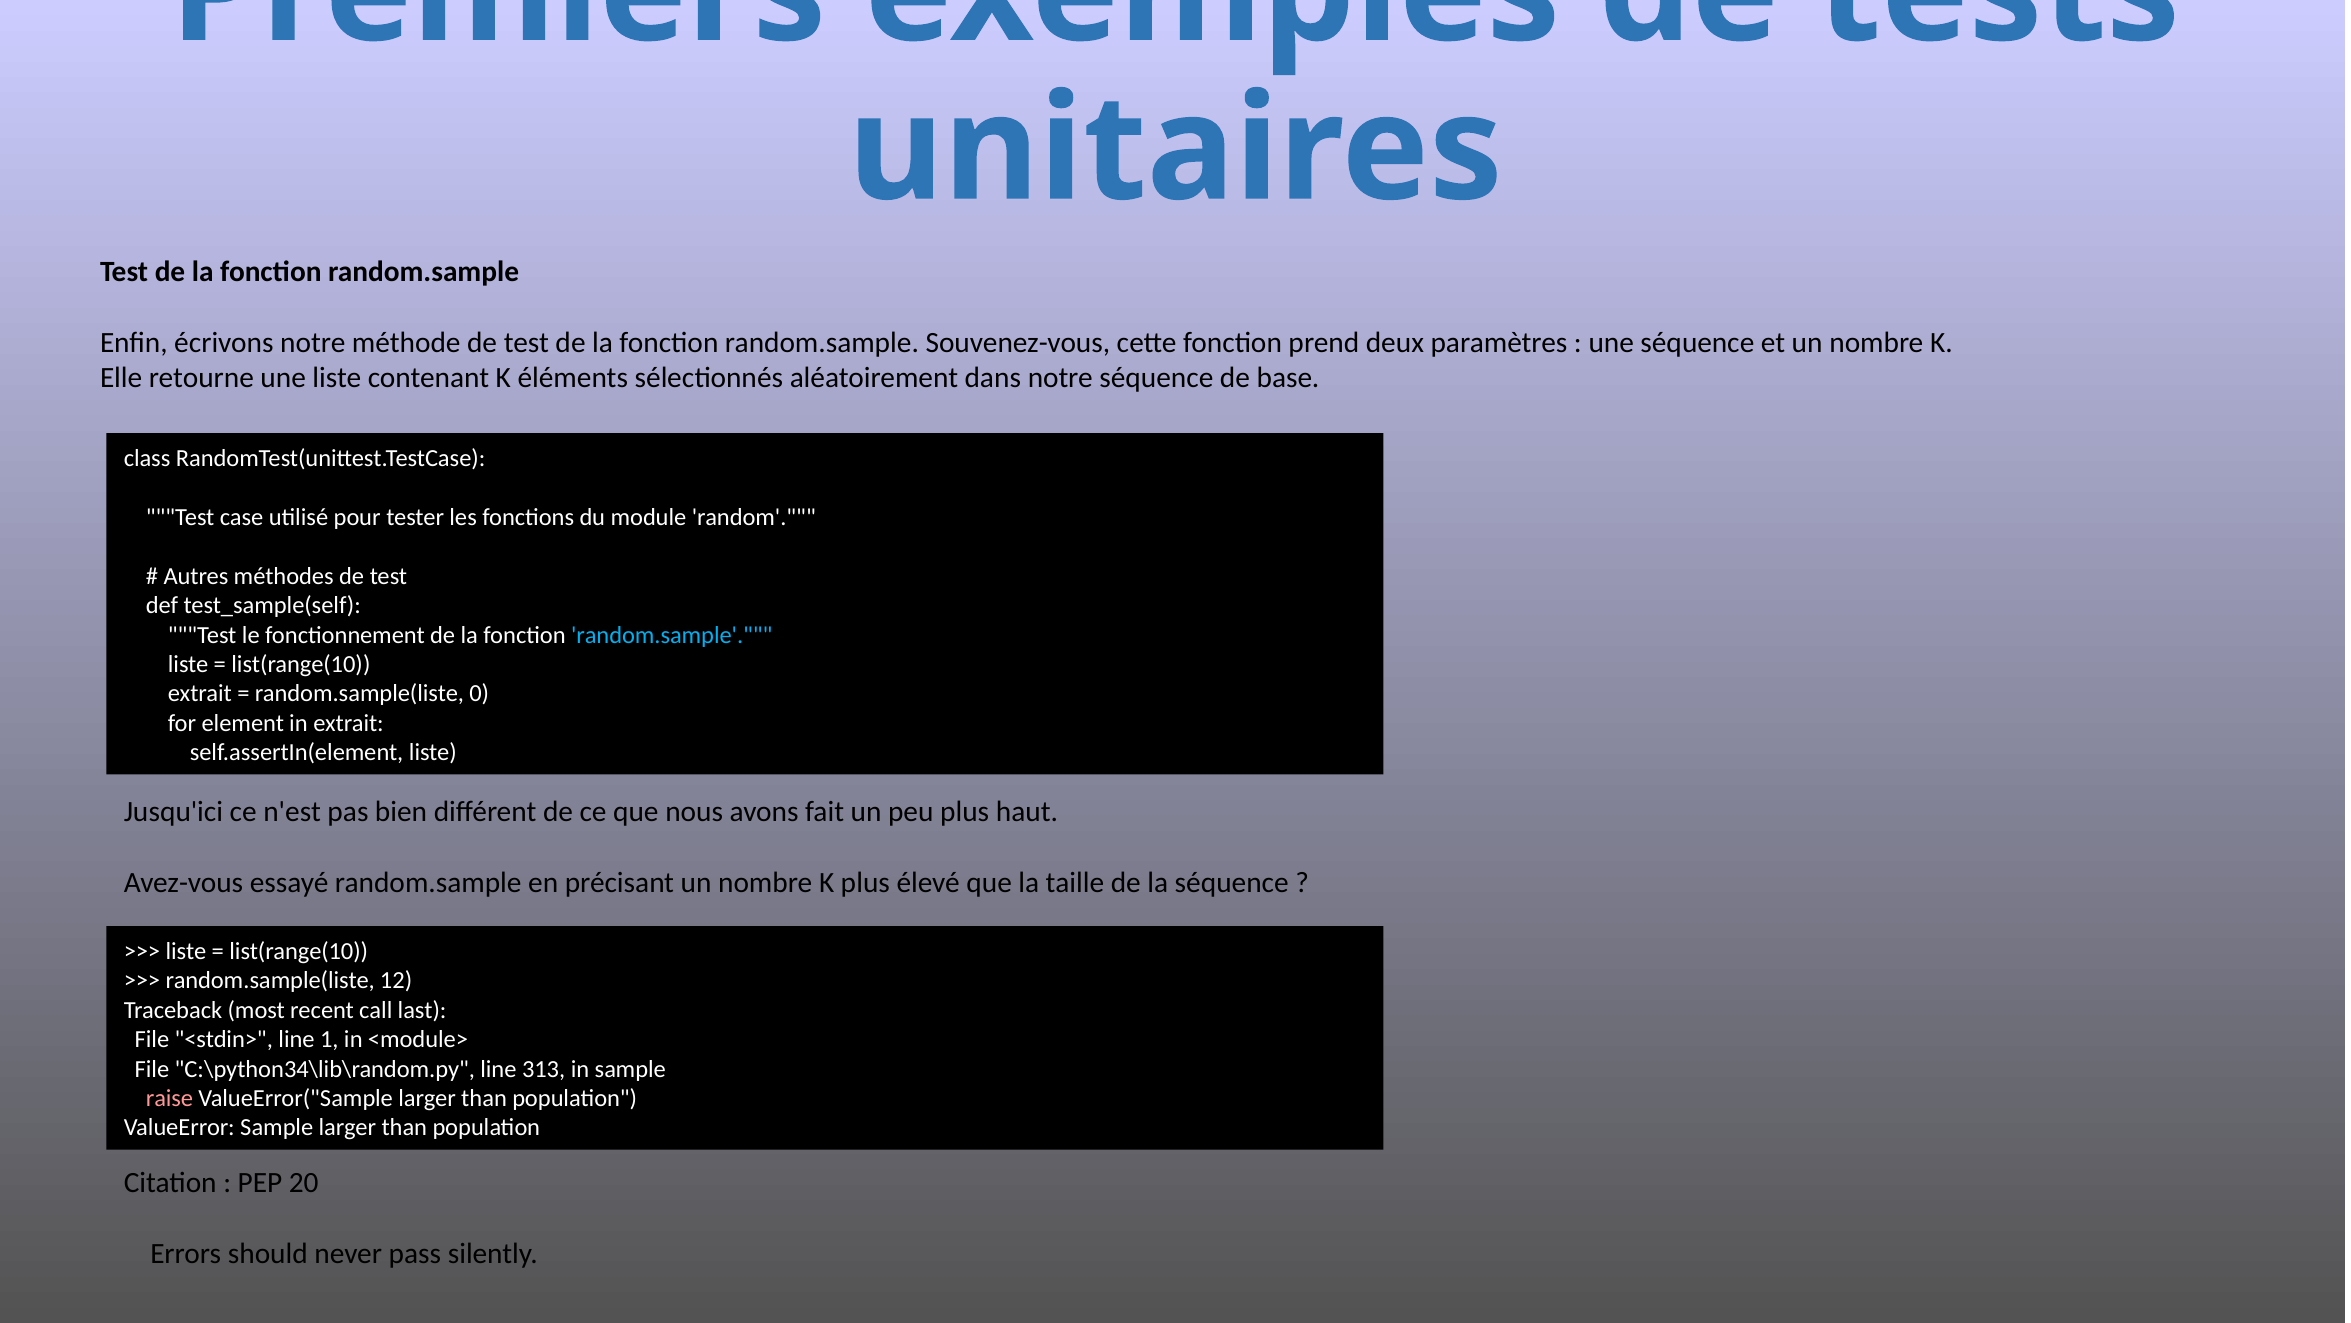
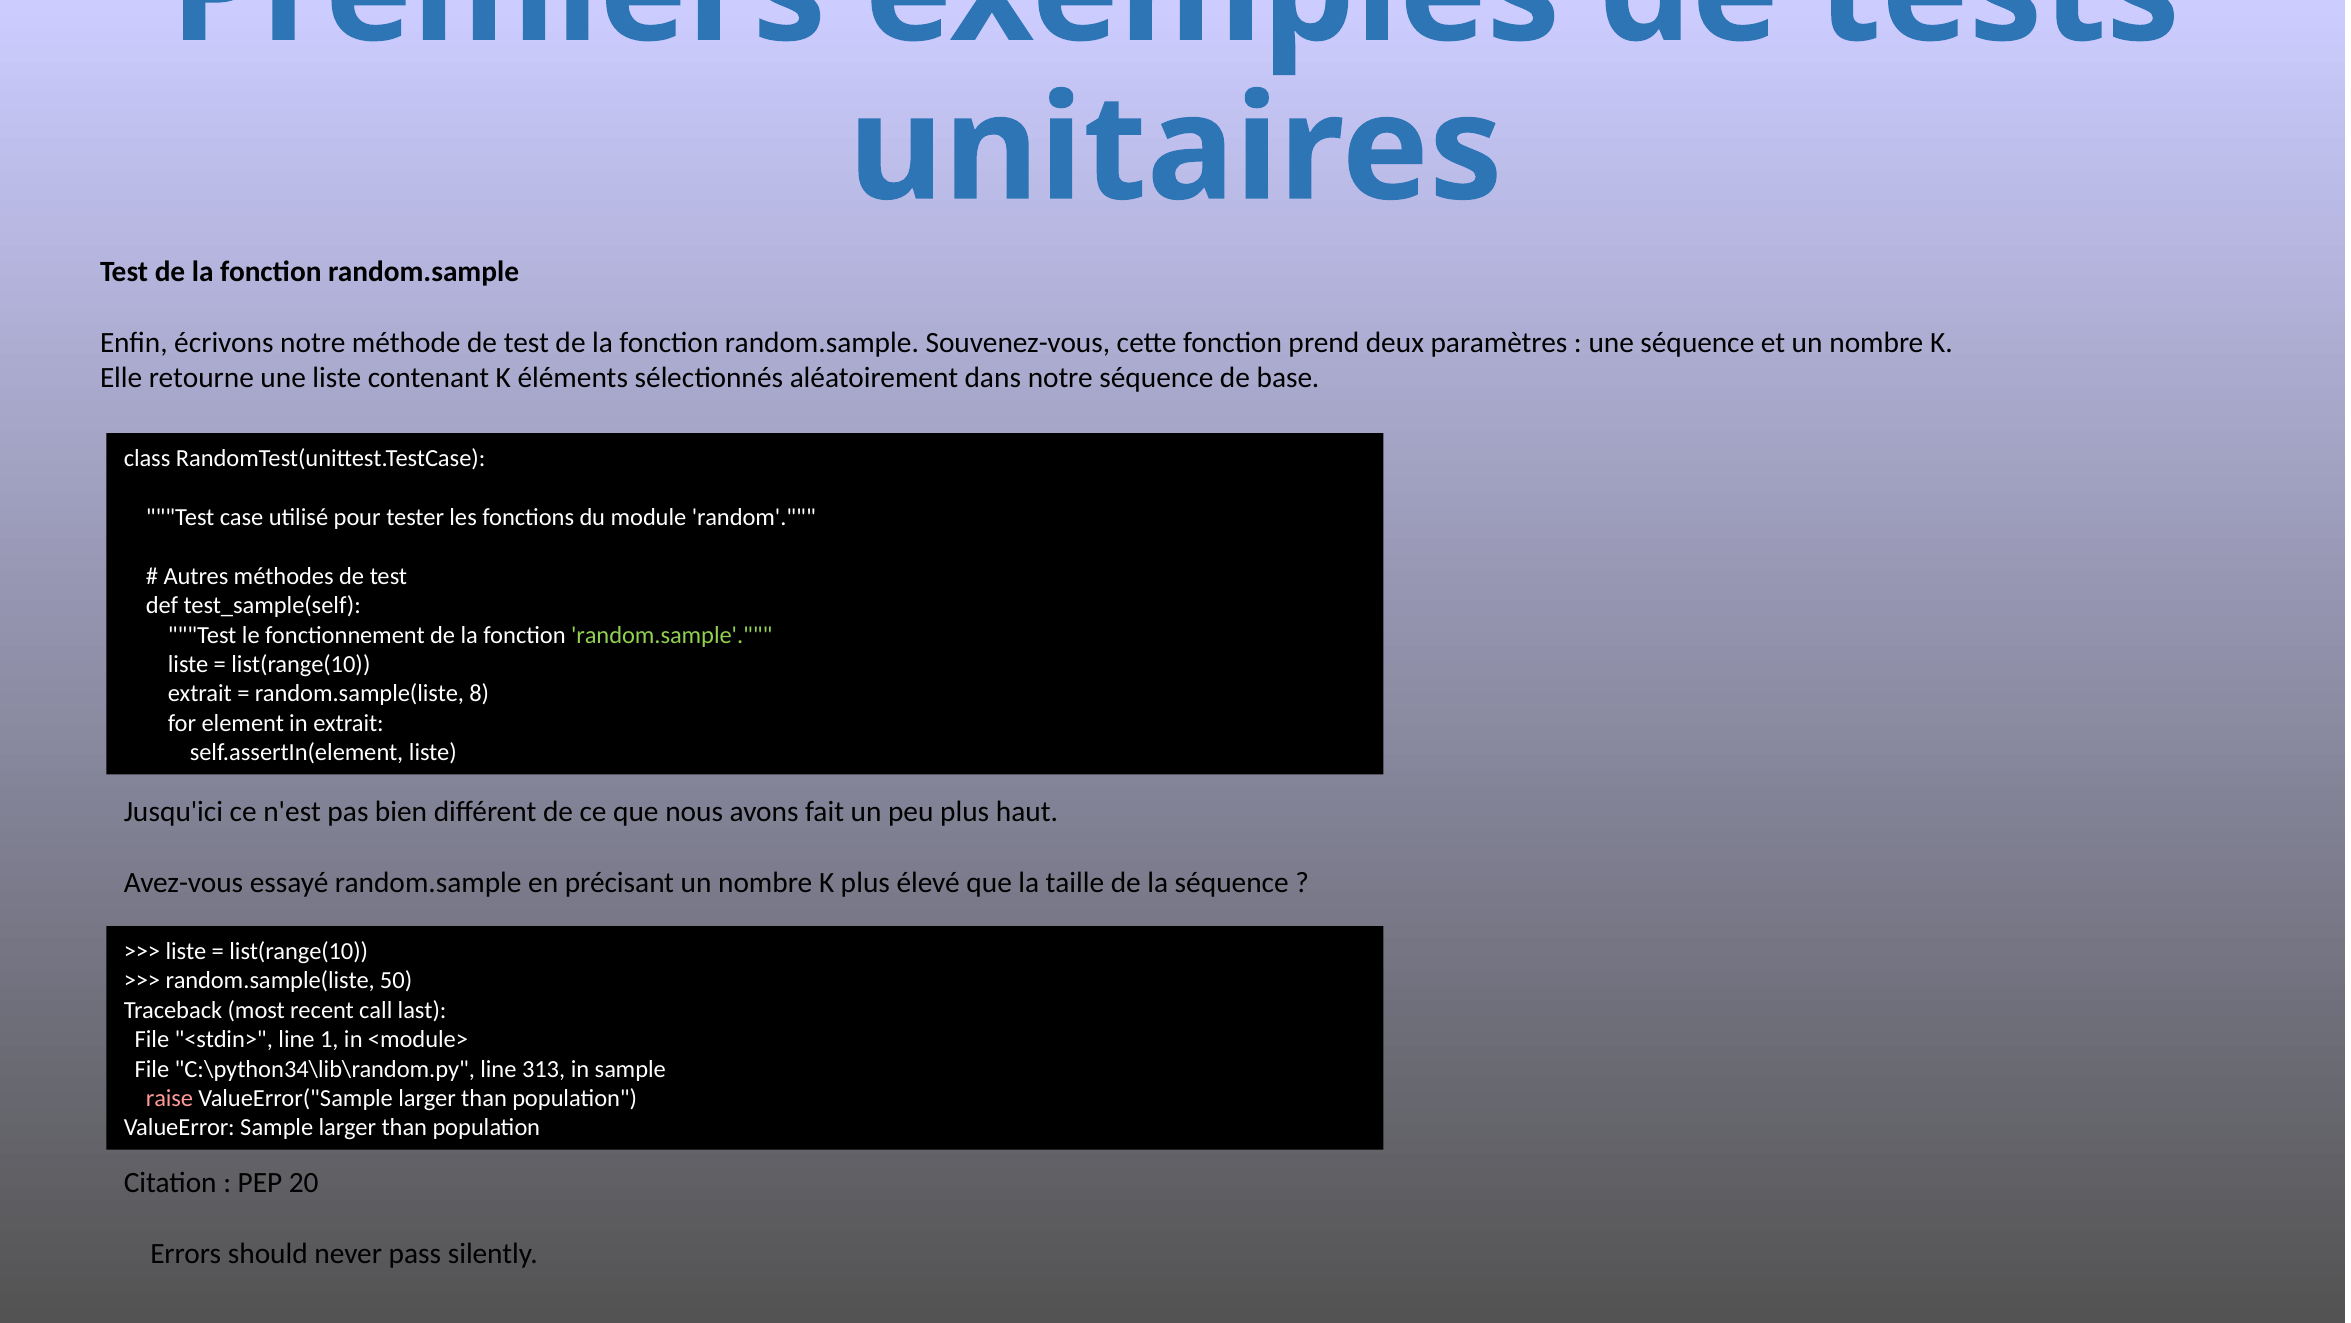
random.sample colour: light blue -> light green (672, 635)
0: 0 -> 8 (479, 694)
12: 12 -> 50 (396, 980)
